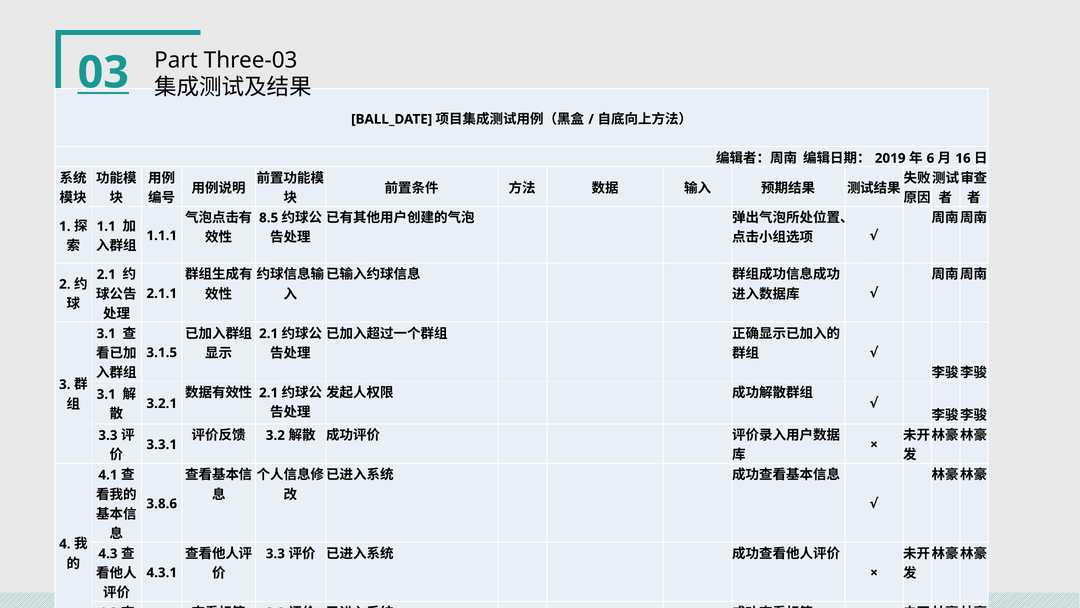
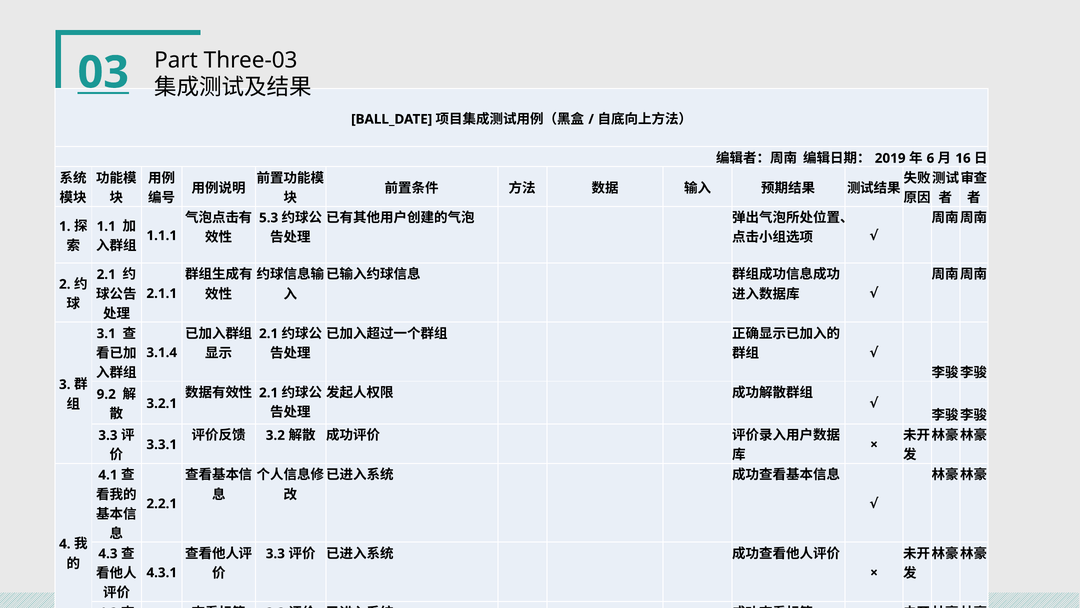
8.5: 8.5 -> 5.3 (269, 218)
3.1.5: 3.1.5 -> 3.1.4 (162, 352)
3.1: 3.1 -> 9.2 (106, 394)
3.8.6: 3.8.6 -> 2.2.1 (162, 503)
